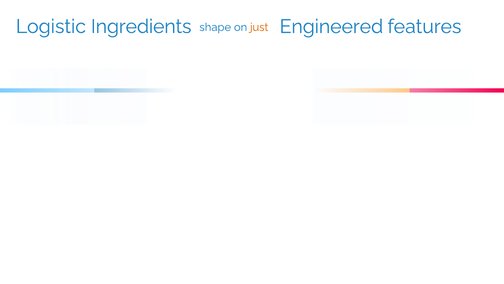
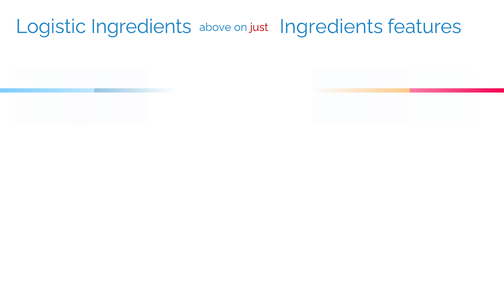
Engineered: Engineered -> Ingredients (331, 27)
shape: shape -> above (215, 27)
just colour: orange -> red (259, 27)
